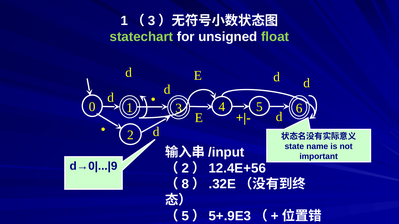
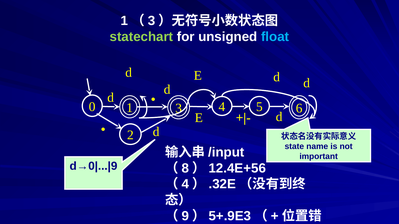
float colour: light green -> light blue (275, 37)
2: 2 -> 8 (185, 168)
8: 8 -> 4 (185, 184)
5: 5 -> 9 (185, 216)
